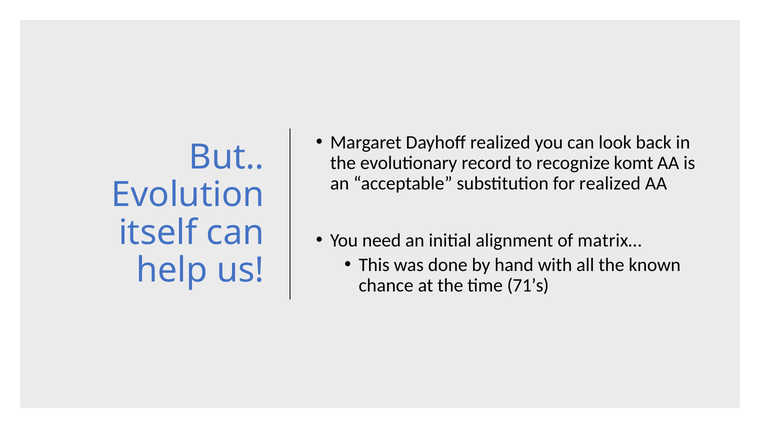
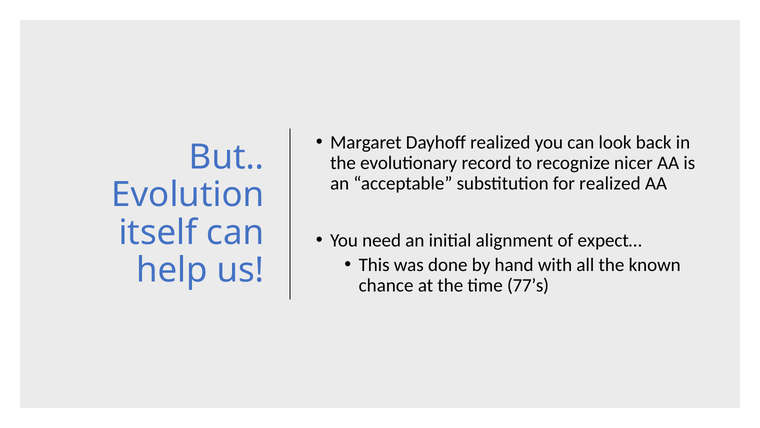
komt: komt -> nicer (633, 163)
matrix…: matrix… -> expect… (610, 240)
71’s: 71’s -> 77’s (528, 285)
